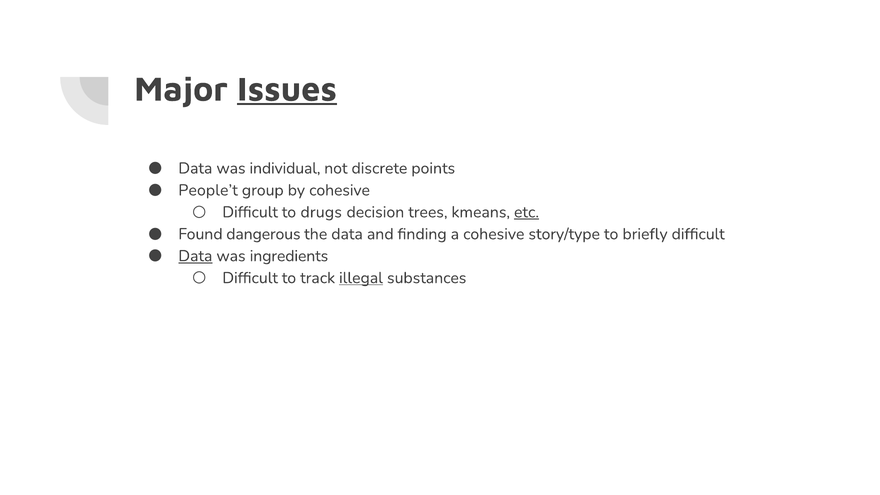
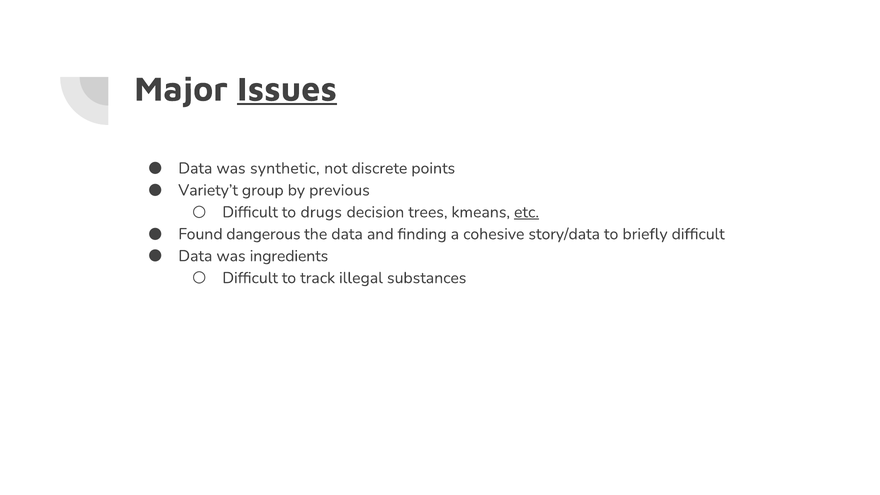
individual: individual -> synthetic (285, 168)
People’t: People’t -> Variety’t (208, 190)
by cohesive: cohesive -> previous (339, 190)
story/type: story/type -> story/data (564, 234)
Data underline: present -> none (195, 256)
illegal underline: present -> none (361, 278)
